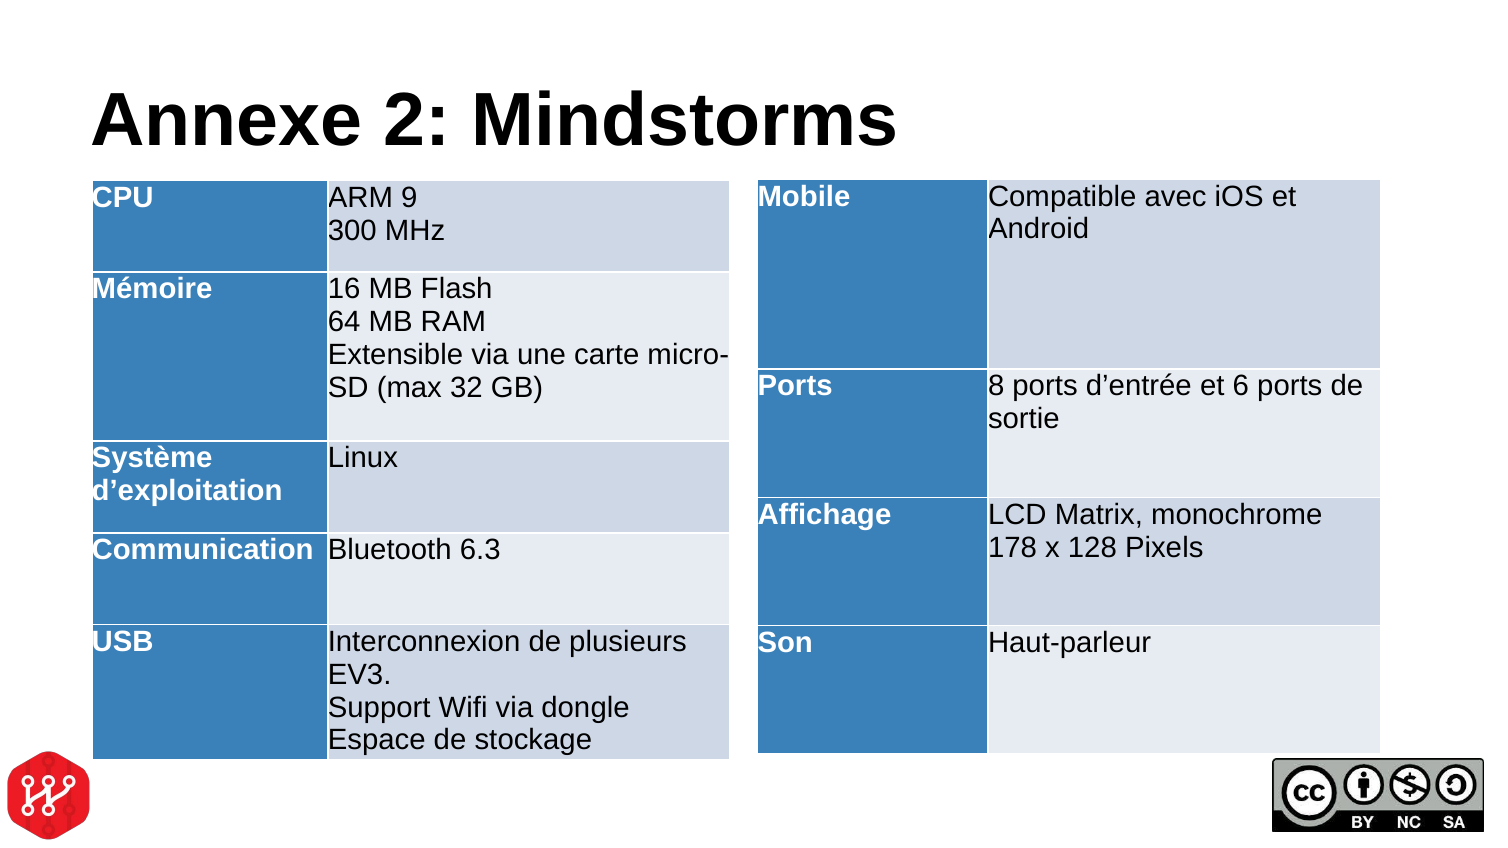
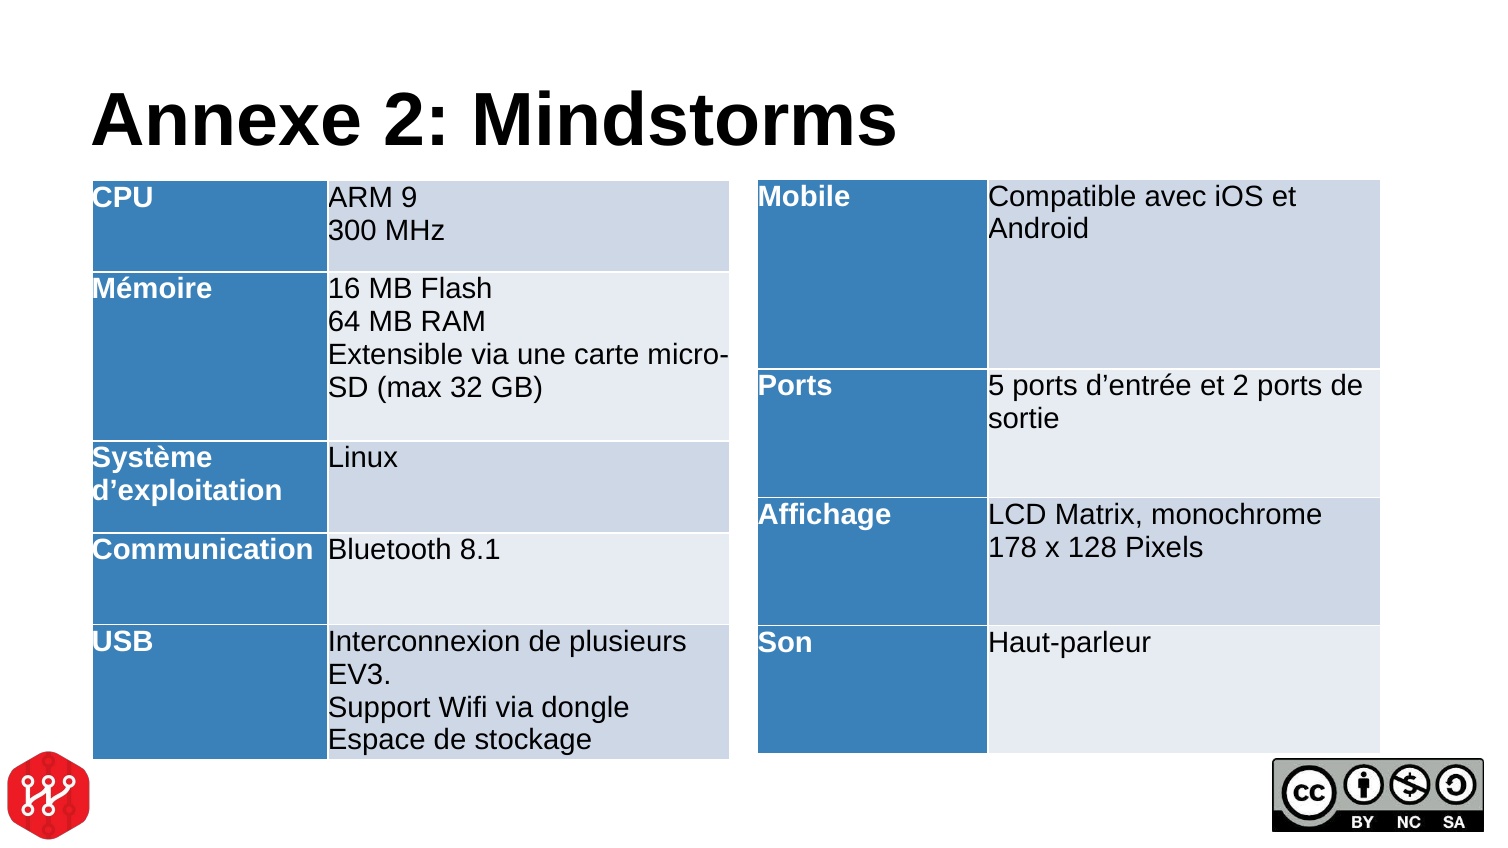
8: 8 -> 5 (996, 386)
et 6: 6 -> 2 (1241, 386)
6.3: 6.3 -> 8.1 (480, 550)
